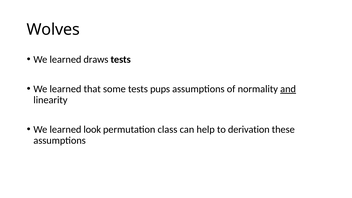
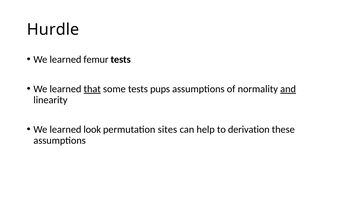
Wolves: Wolves -> Hurdle (53, 30)
draws: draws -> femur (96, 59)
that underline: none -> present (92, 89)
class: class -> sites (167, 129)
